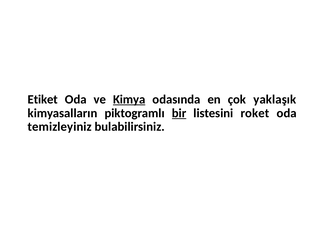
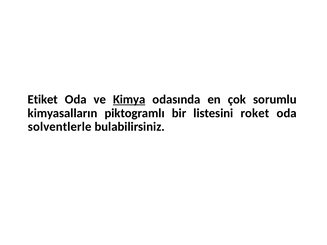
yaklaşık: yaklaşık -> sorumlu (275, 99)
bir underline: present -> none (179, 113)
temizleyiniz: temizleyiniz -> solventlerle (60, 127)
